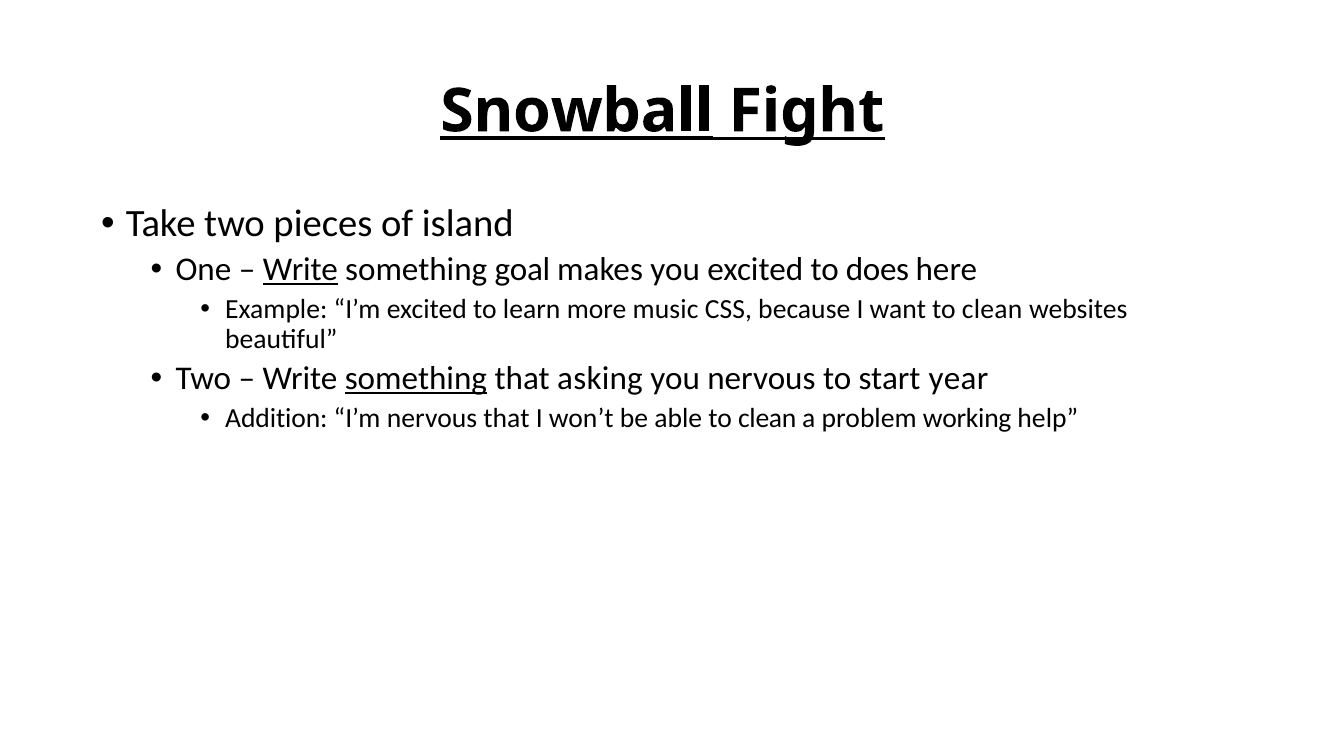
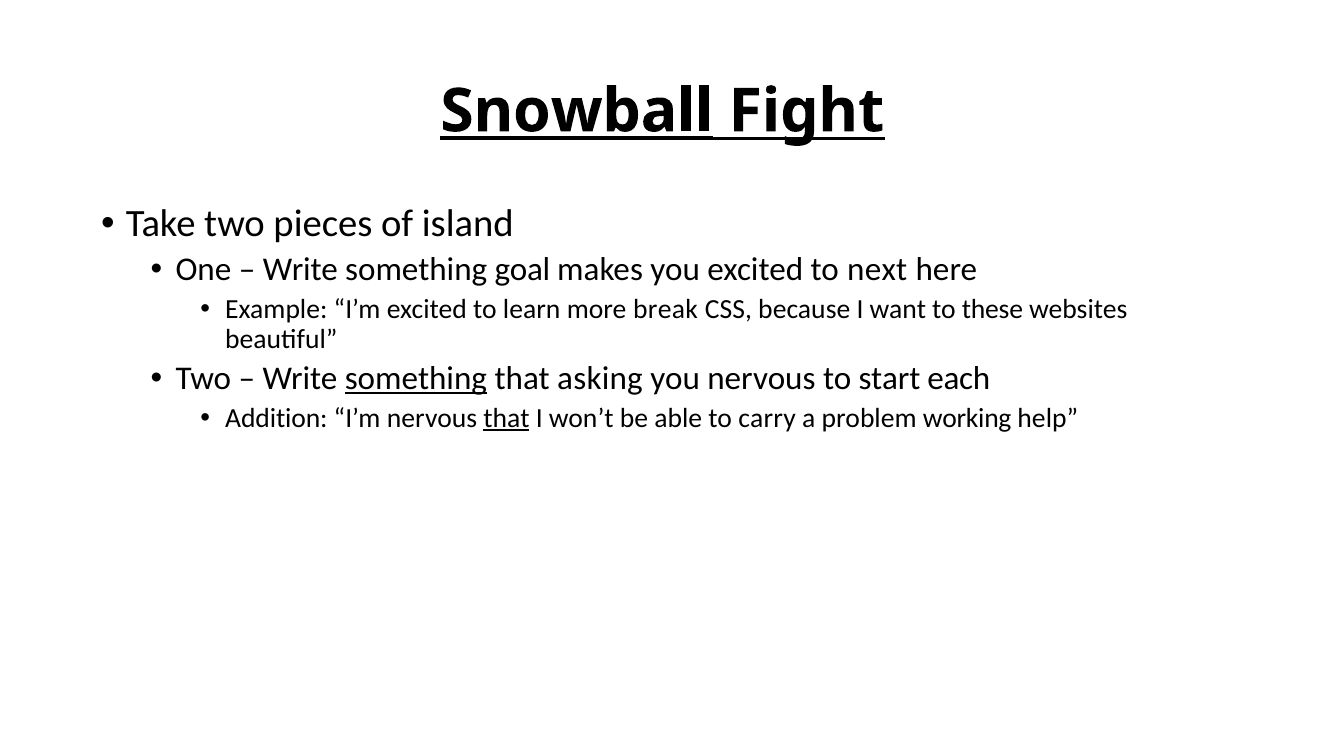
Write underline: present -> none (300, 270)
does: does -> next (877, 270)
music: music -> break (666, 309)
want to clean: clean -> these (992, 309)
year: year -> each (959, 379)
that underline: none -> present (506, 419)
able to clean: clean -> carry (767, 419)
